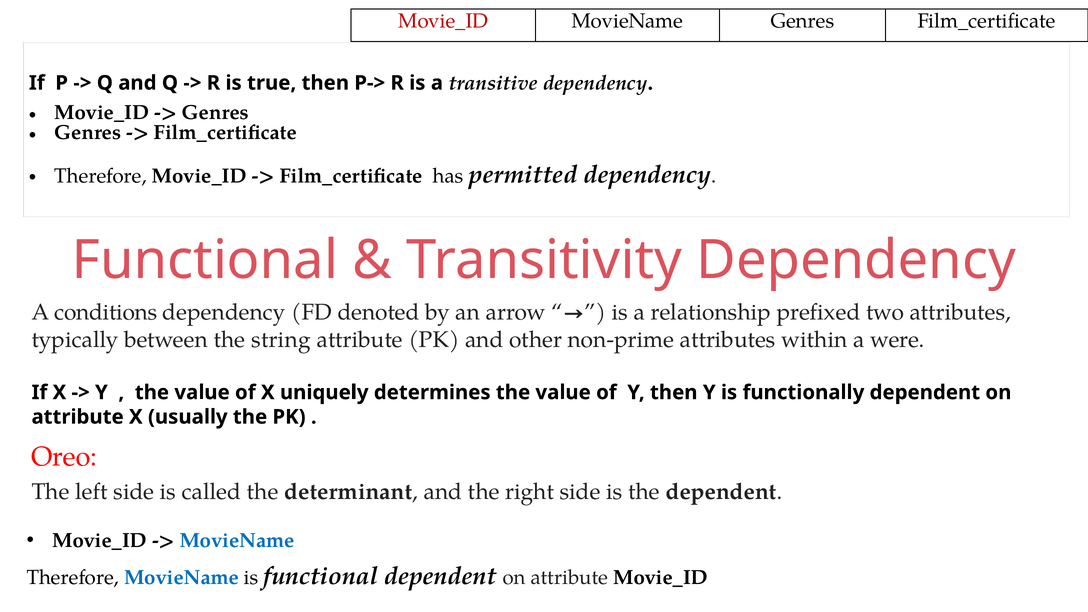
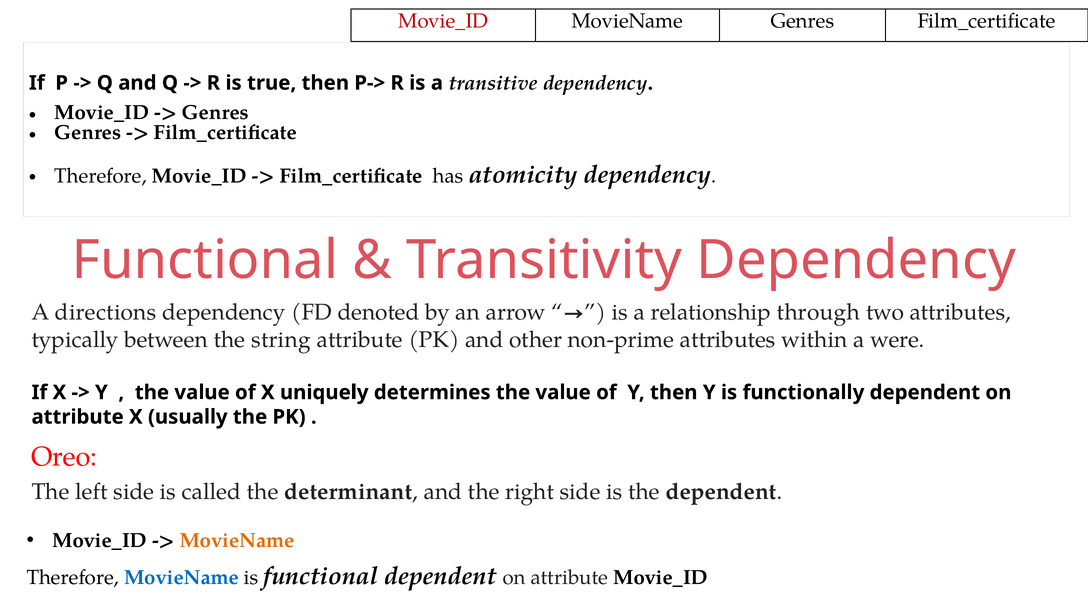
permitted: permitted -> atomicity (523, 174)
conditions: conditions -> directions (106, 312)
prefixed: prefixed -> through (818, 312)
MovieName colour: blue -> orange (237, 540)
